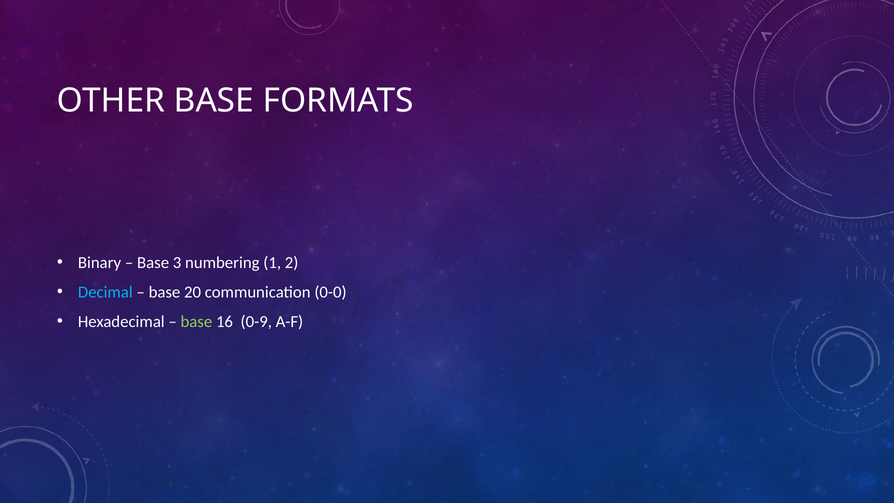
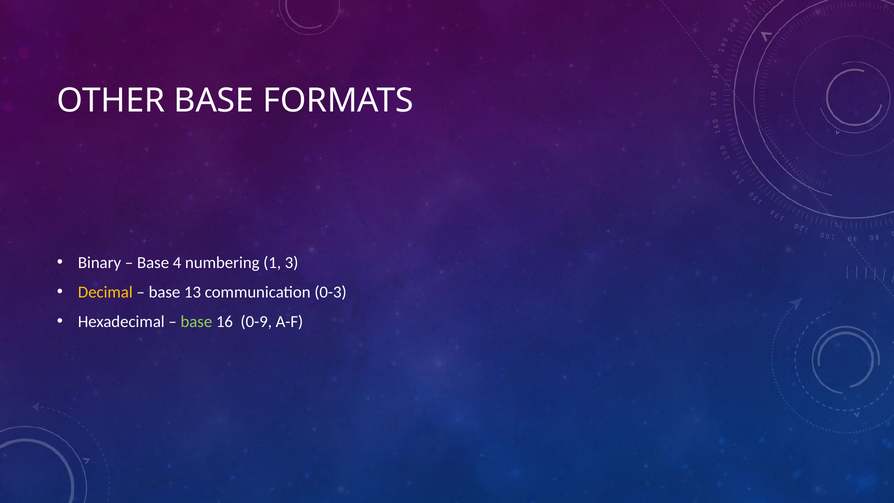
3: 3 -> 4 (177, 263)
2: 2 -> 3 (292, 263)
Decimal colour: light blue -> yellow (105, 292)
20: 20 -> 13 (193, 292)
0-0: 0-0 -> 0-3 (330, 292)
